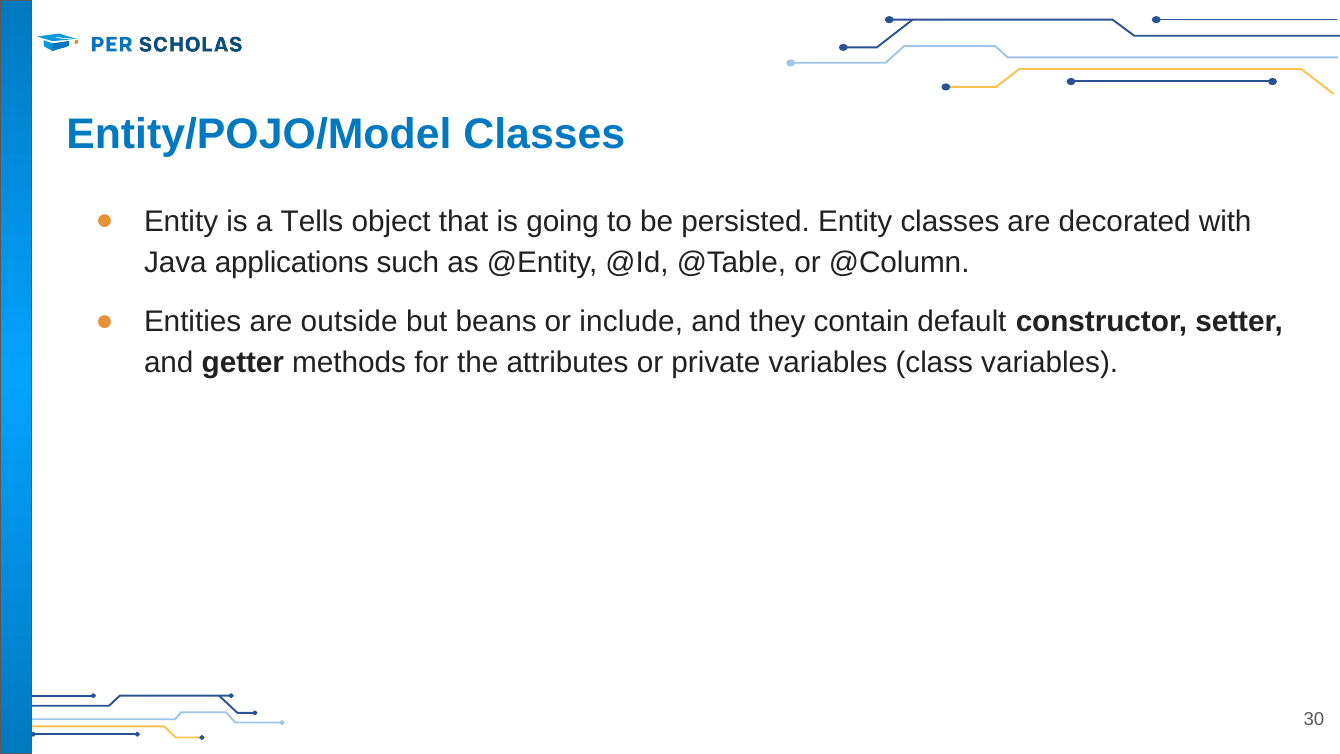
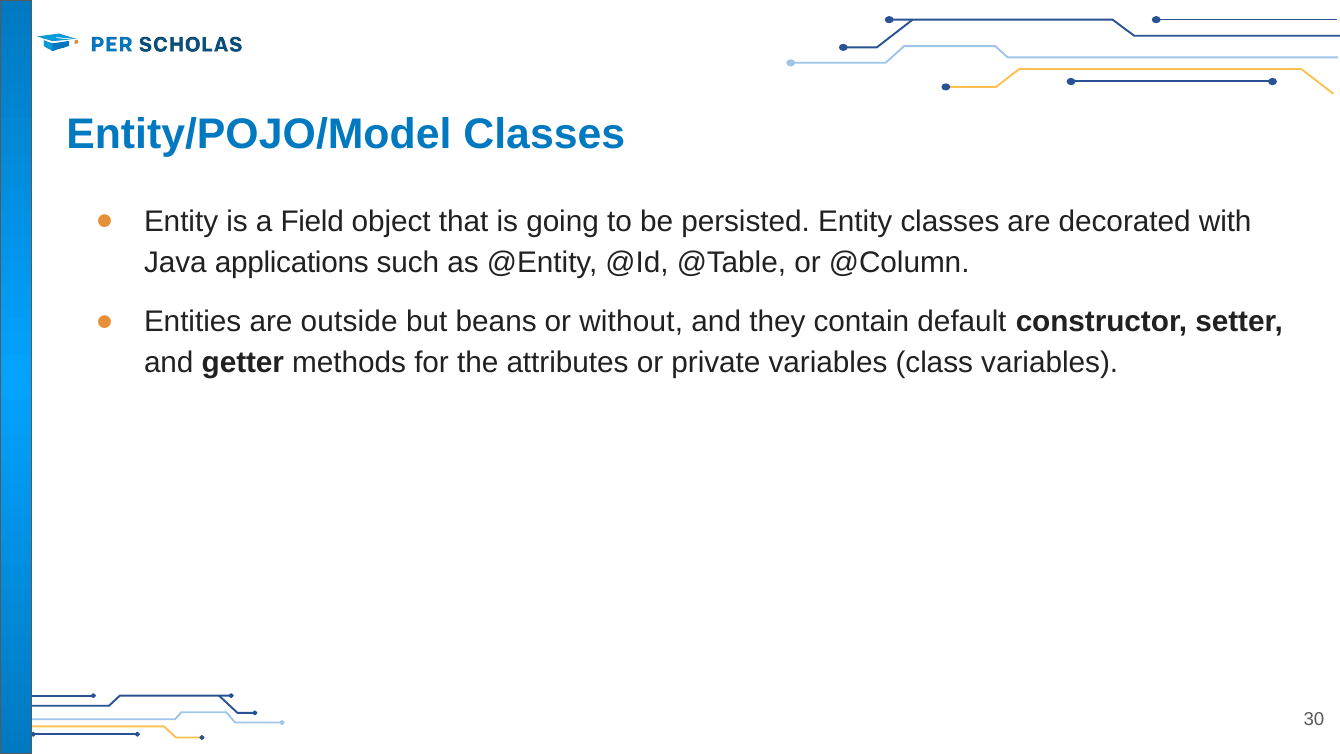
Tells: Tells -> Field (312, 221)
include: include -> without (631, 322)
